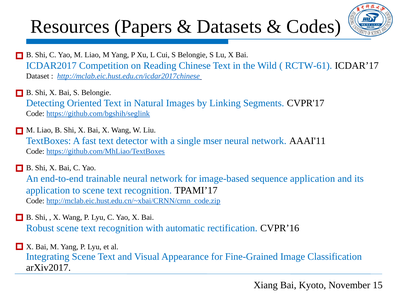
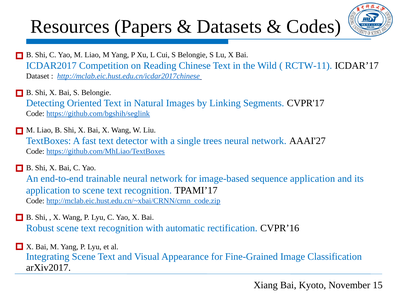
RCTW-61: RCTW-61 -> RCTW-11 (309, 66)
mser: mser -> trees (213, 141)
AAAI'11: AAAI'11 -> AAAI'27 (307, 141)
